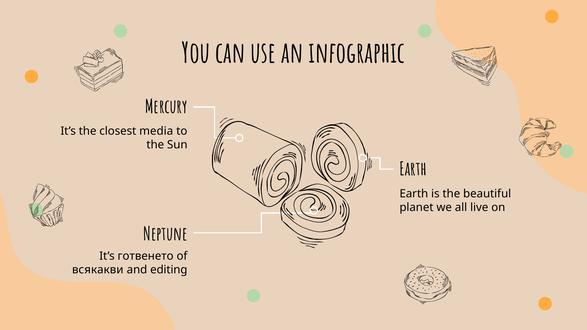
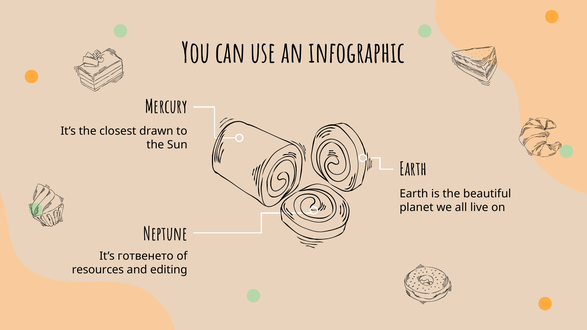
media: media -> drawn (156, 131)
всякакви: всякакви -> resources (98, 270)
